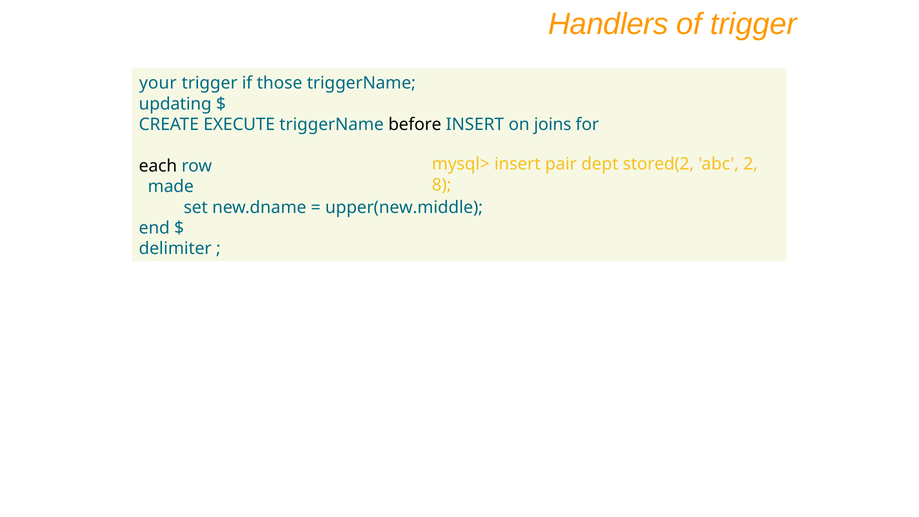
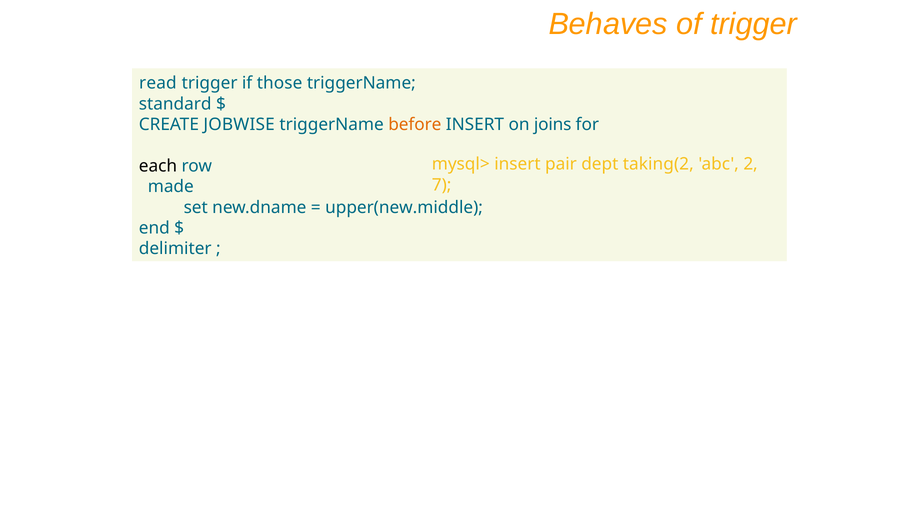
Handlers: Handlers -> Behaves (608, 24)
your: your -> read (158, 83)
updating: updating -> standard (175, 104)
EXECUTE: EXECUTE -> JOBWISE (239, 125)
before colour: black -> orange (415, 125)
stored(2: stored(2 -> taking(2 (658, 164)
8: 8 -> 7 (442, 185)
